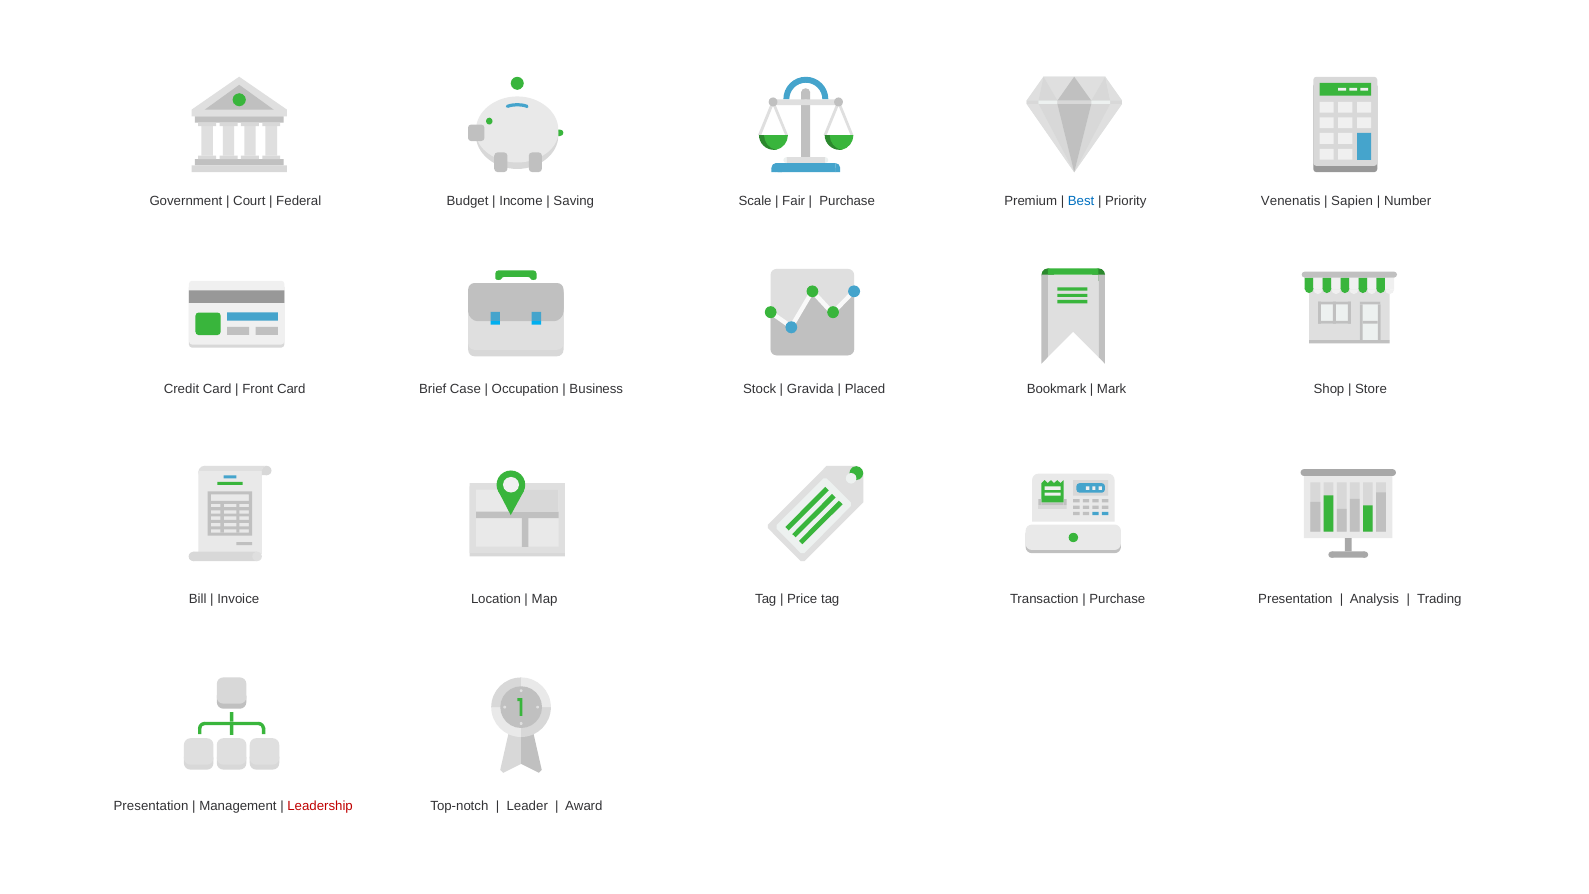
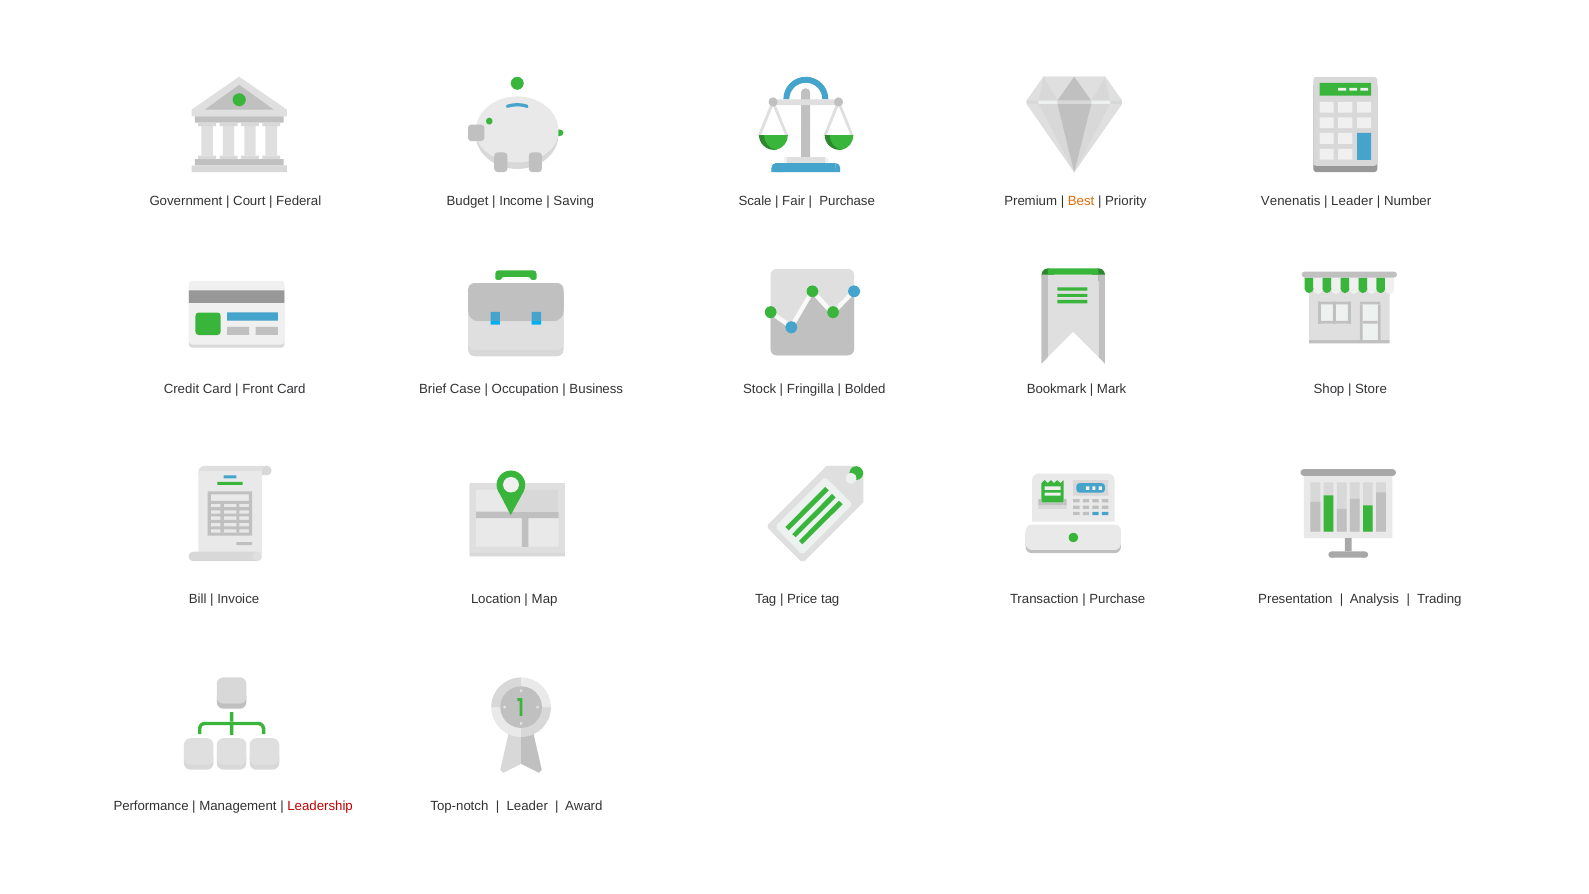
Best colour: blue -> orange (1081, 201)
Sapien: Sapien -> Leader (1352, 201)
Gravida: Gravida -> Fringilla (810, 389)
Placed: Placed -> Bolded (865, 389)
Presentation: Presentation -> Performance (151, 806)
